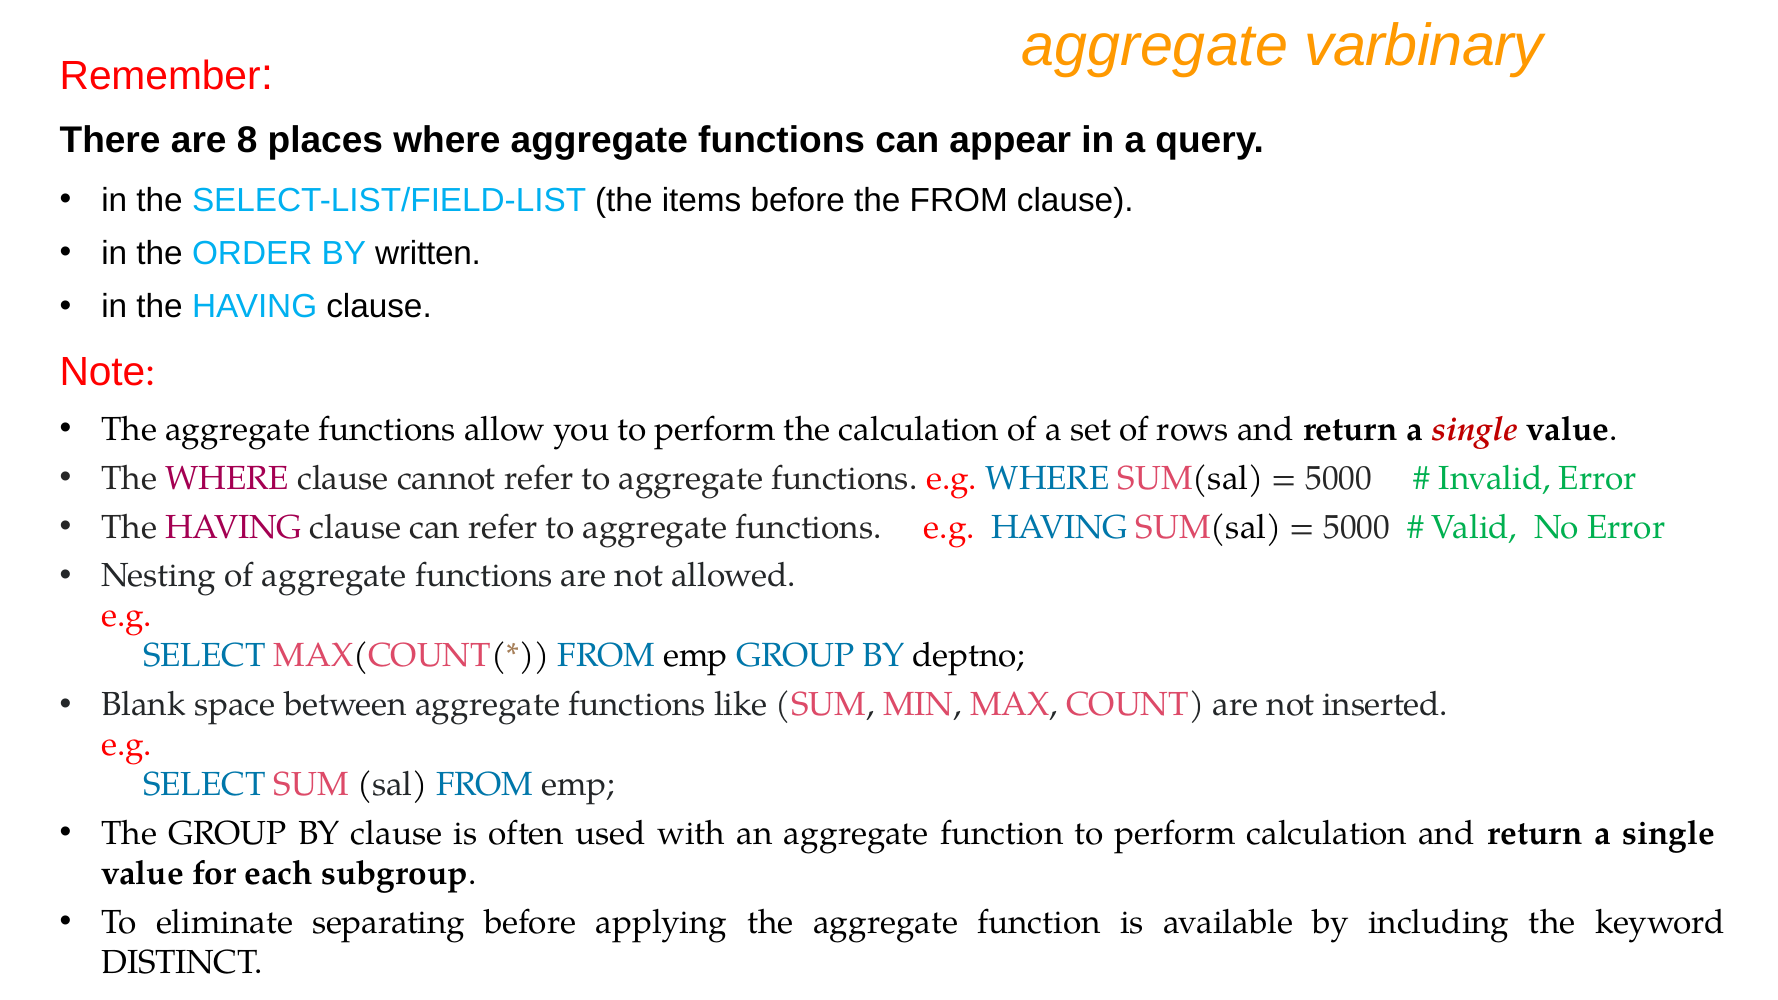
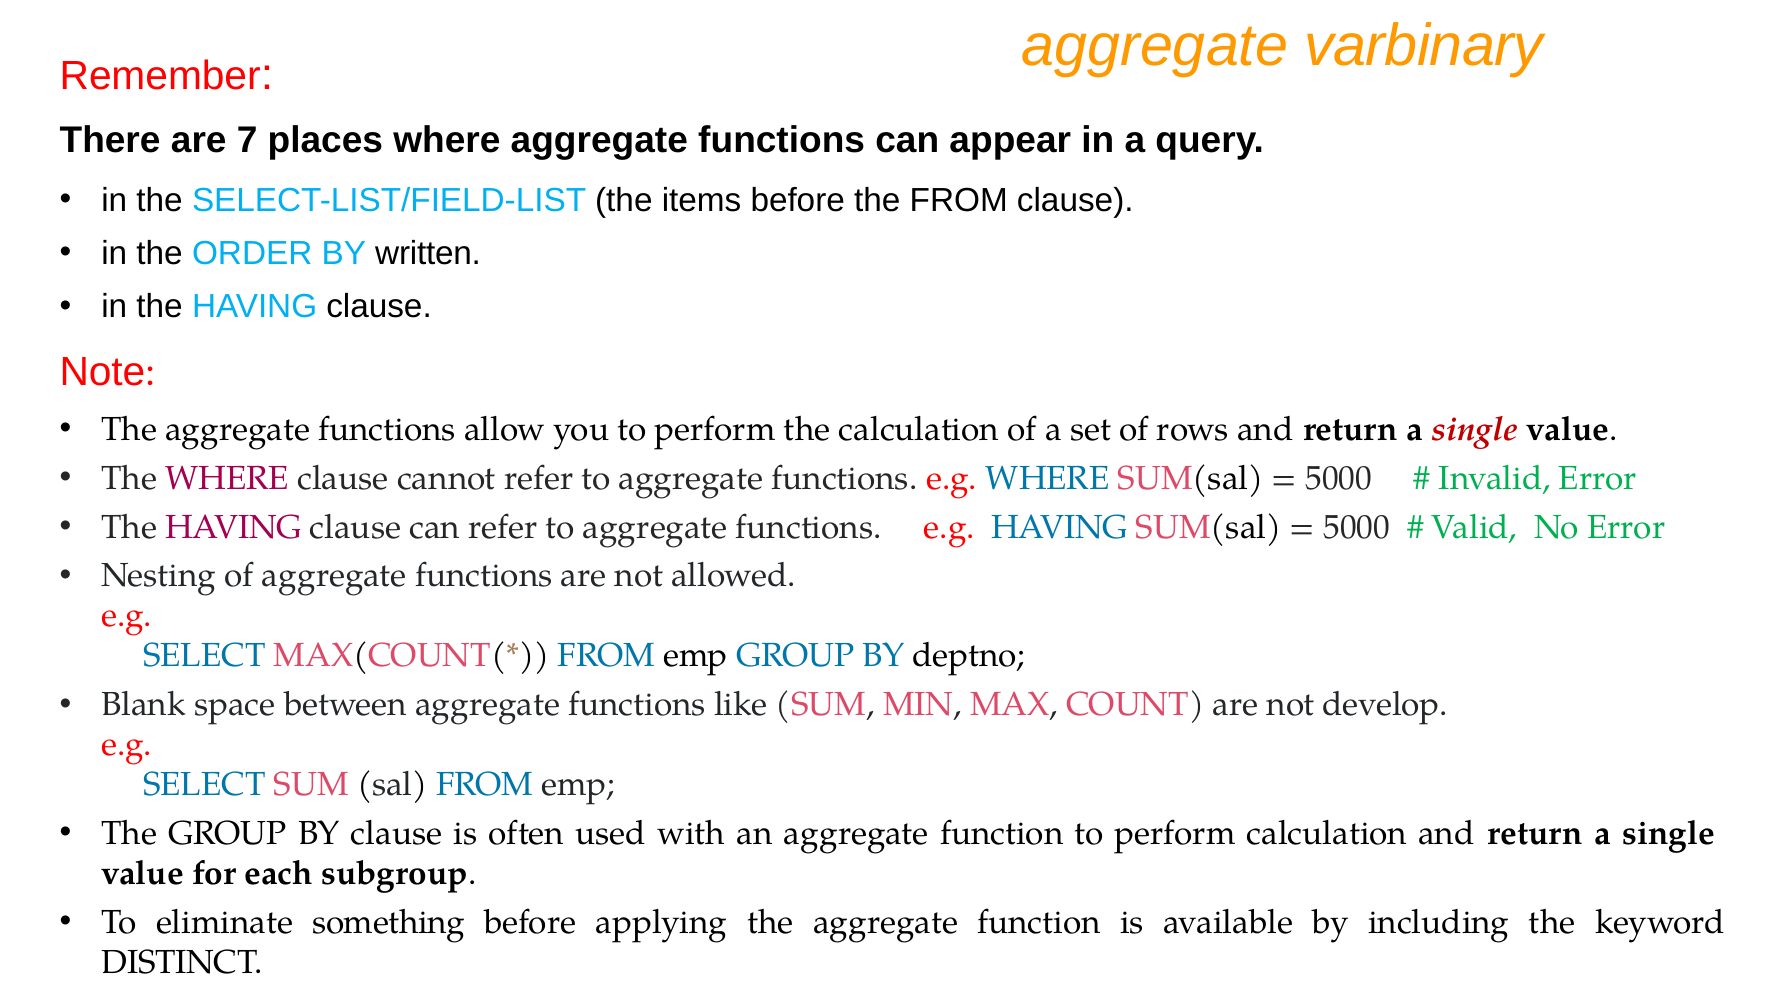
8: 8 -> 7 (247, 140)
inserted: inserted -> develop (1385, 705)
separating: separating -> something (389, 923)
